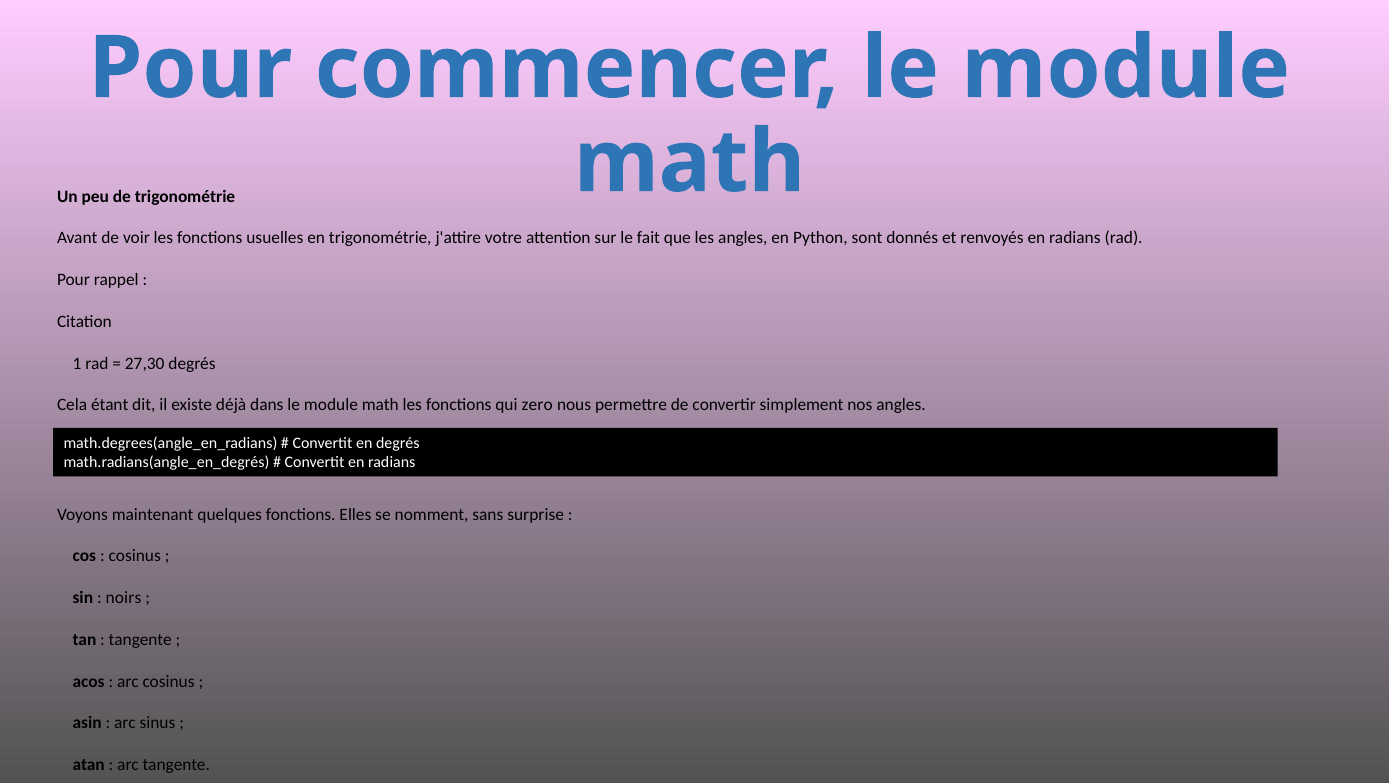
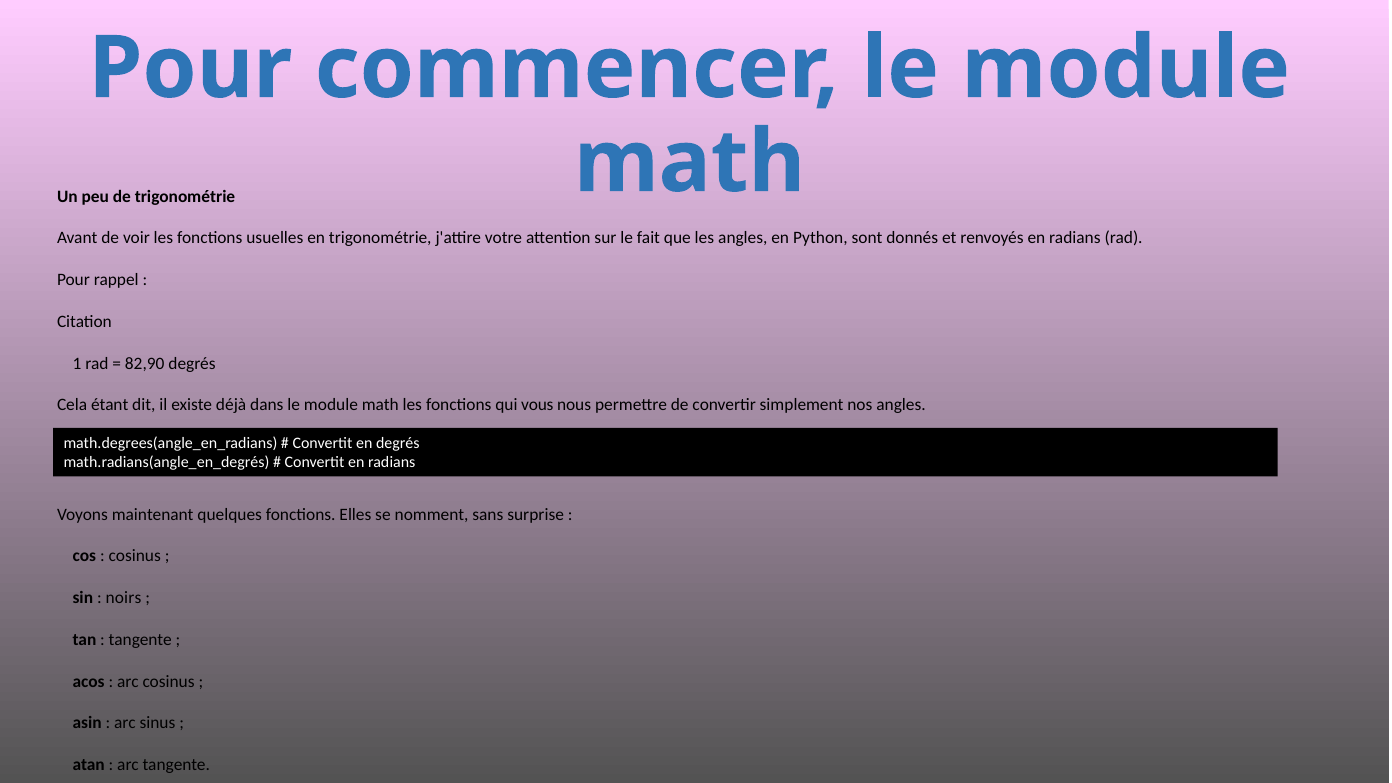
27,30: 27,30 -> 82,90 (145, 363)
zero: zero -> vous (537, 405)
